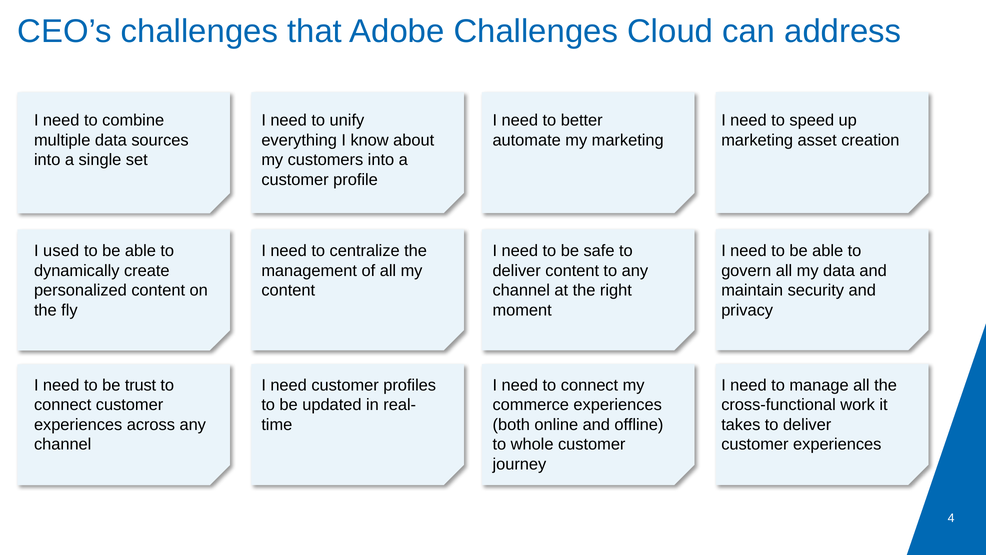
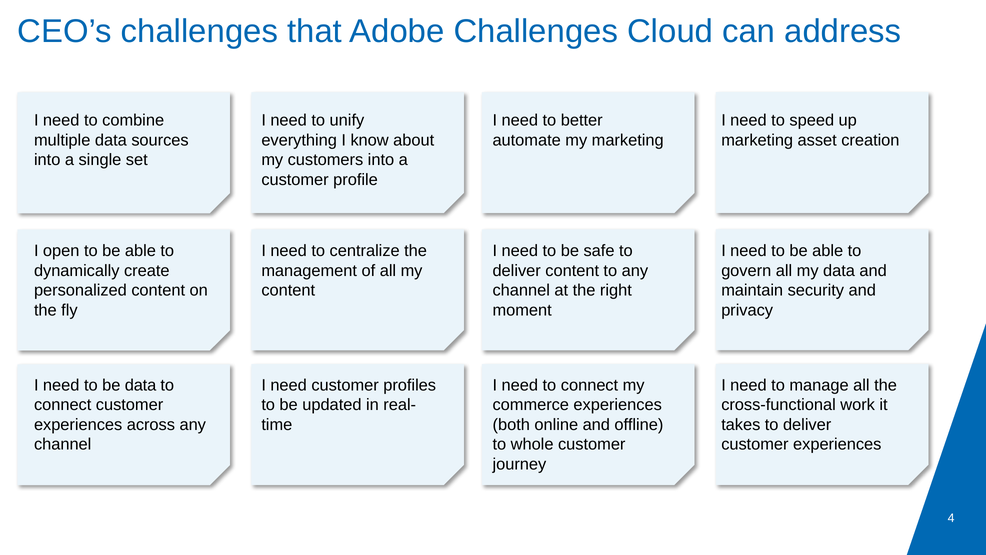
used: used -> open (61, 251)
be trust: trust -> data (141, 385)
